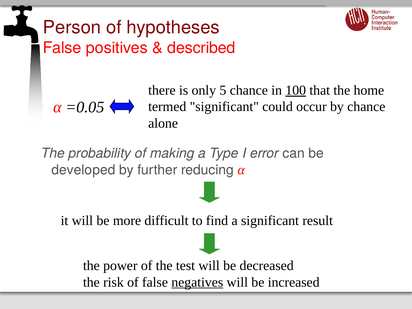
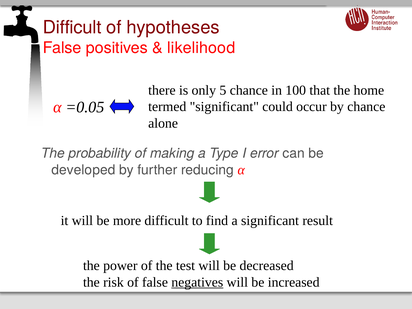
Person: Person -> Difficult (72, 27)
described: described -> likelihood (201, 48)
100 underline: present -> none (296, 90)
